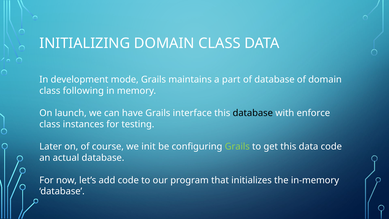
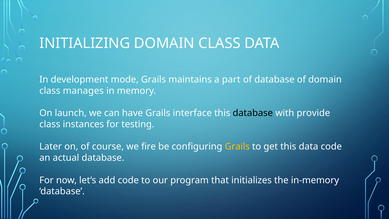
following: following -> manages (83, 91)
enforce: enforce -> provide (313, 113)
init: init -> fire (149, 147)
Grails colour: light green -> yellow (237, 147)
